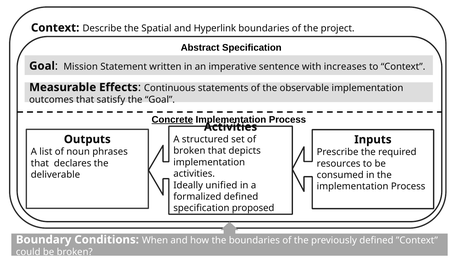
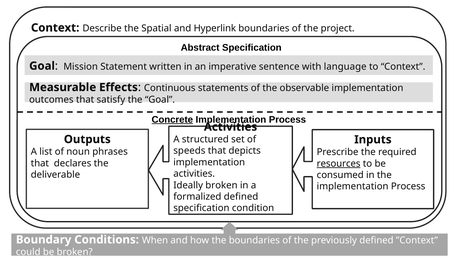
increases: increases -> language (345, 67)
broken: broken -> speeds (189, 151)
resources underline: none -> present (339, 164)
Ideally unified: unified -> broken (221, 185)
specification proposed: proposed -> condition (253, 208)
